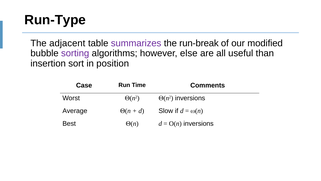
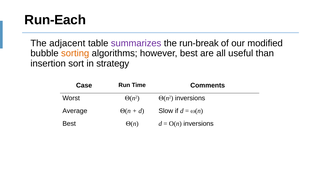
Run-Type: Run-Type -> Run-Each (55, 20)
sorting colour: purple -> orange (75, 53)
however else: else -> best (189, 53)
position: position -> strategy (113, 63)
